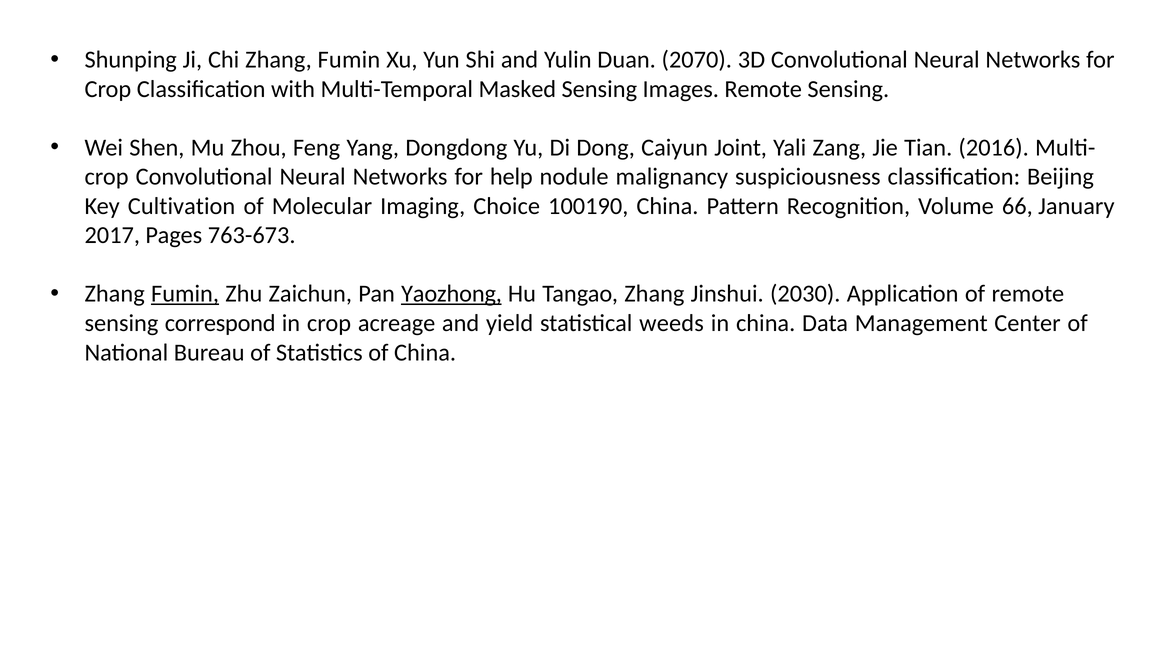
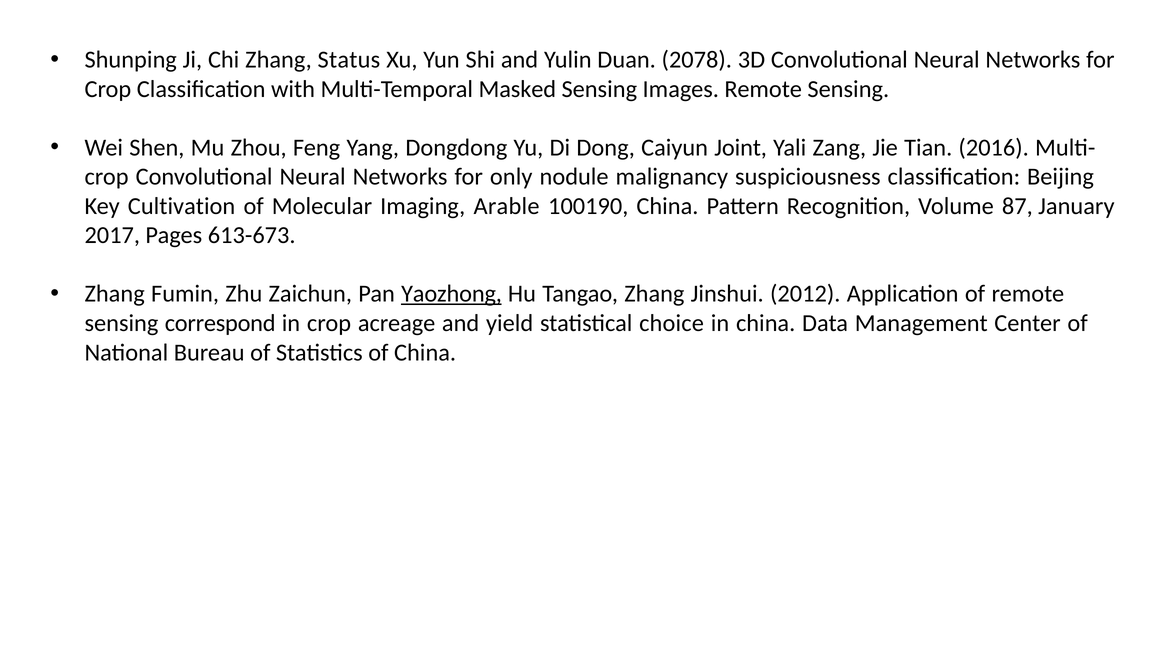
Chi Zhang Fumin: Fumin -> Status (349, 60)
2070: 2070 -> 2078 (697, 60)
help: help -> only (511, 177)
Choice: Choice -> Arable (507, 206)
66: 66 -> 87 (1017, 206)
763-673: 763-673 -> 613-673 (252, 235)
Fumin underline: present -> none (185, 294)
2030: 2030 -> 2012 (805, 294)
weeds: weeds -> choice (672, 323)
